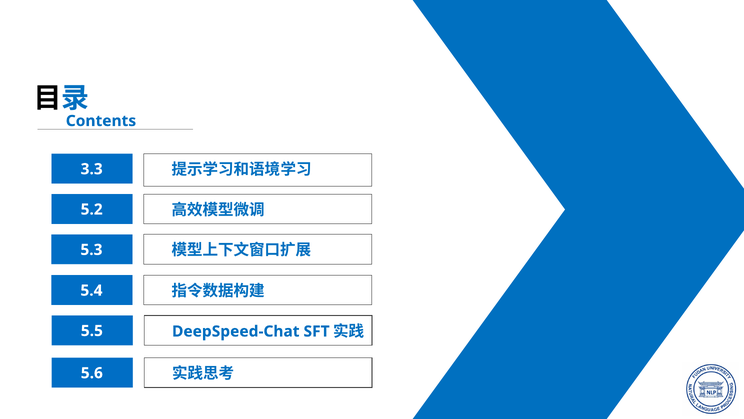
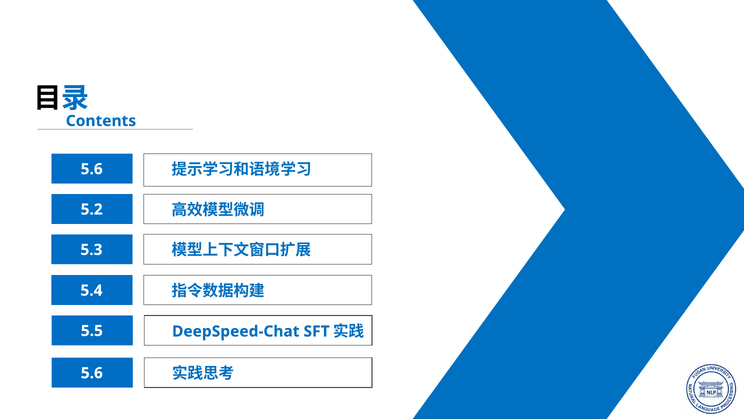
3.3: 3.3 -> 5.6 (92, 169)
